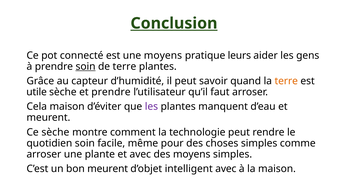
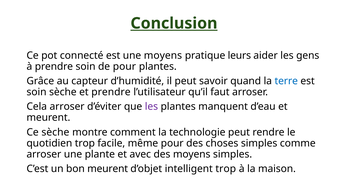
soin underline: present -> none (86, 66)
de terre: terre -> pour (124, 66)
terre colour: orange -> blue (286, 81)
utile: utile -> soin (37, 92)
Cela maison: maison -> arroser (67, 106)
quotidien soin: soin -> trop (85, 143)
intelligent avec: avec -> trop (226, 169)
